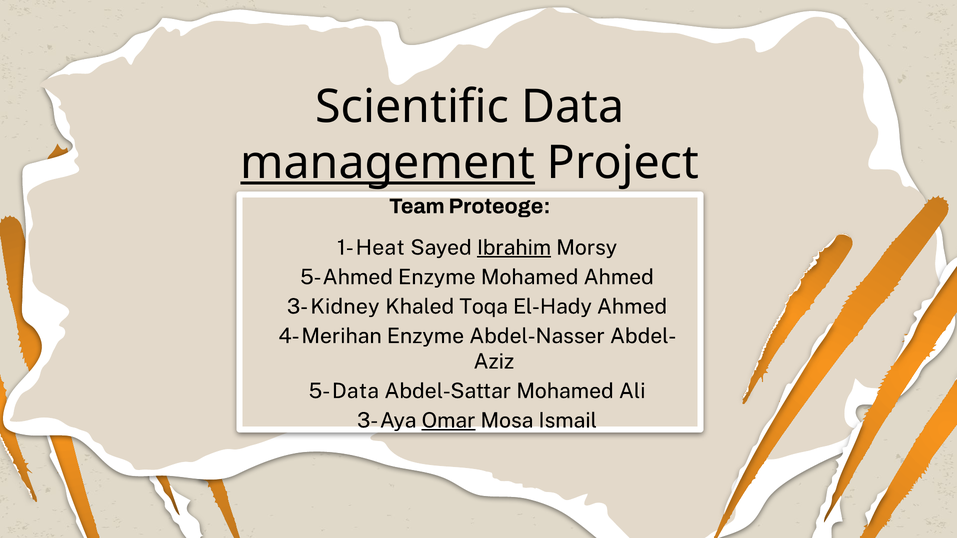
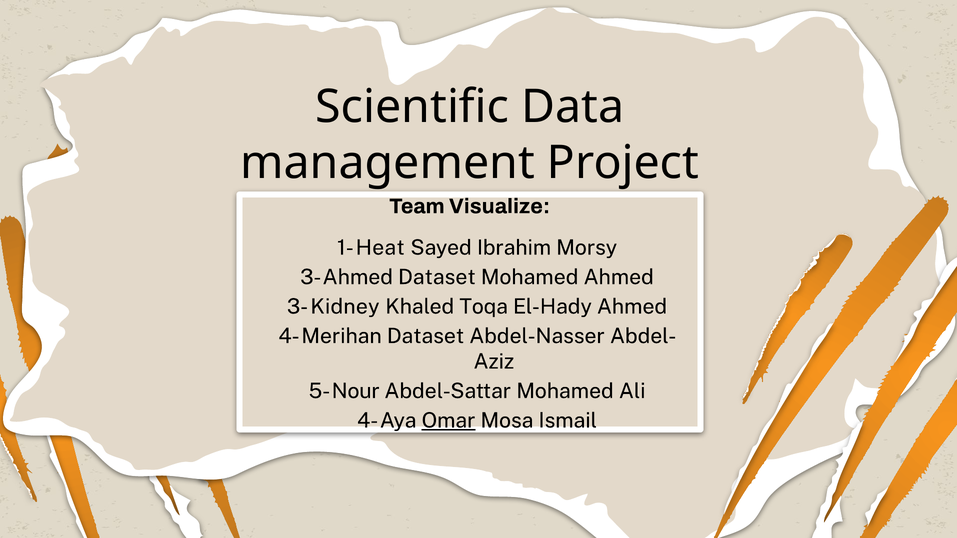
management underline: present -> none (388, 163)
Proteoge: Proteoge -> Visualize (500, 206)
Ibrahim underline: present -> none (514, 248)
5-: 5- -> 3- (311, 277)
Ahmed Enzyme: Enzyme -> Dataset (437, 277)
Merihan Enzyme: Enzyme -> Dataset (425, 336)
5- Data: Data -> Nour (356, 391)
3-: 3- -> 4- (368, 421)
